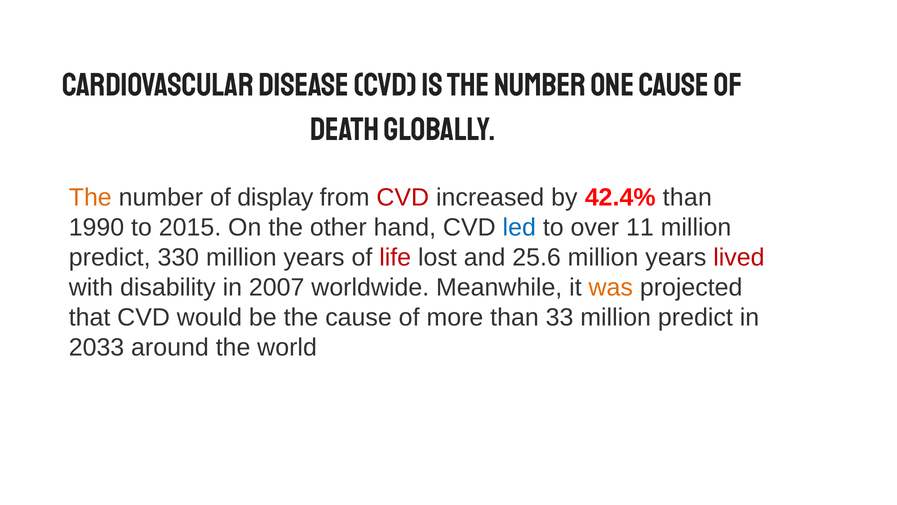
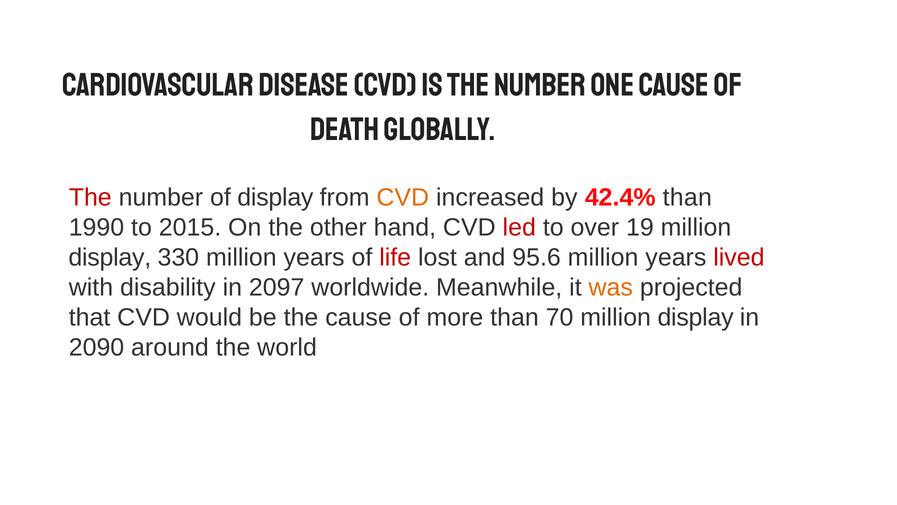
The colour: orange -> red (90, 198)
CVD colour: red -> orange (403, 198)
led colour: blue -> red (519, 227)
11: 11 -> 19 (640, 227)
predict: predict -> display (110, 257)
25.6: 25.6 -> 95.6 (537, 257)
2007: 2007 -> 2097 (277, 287)
33: 33 -> 70 (560, 317)
predict: predict -> display (696, 317)
2033: 2033 -> 2090 (97, 347)
